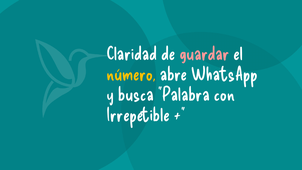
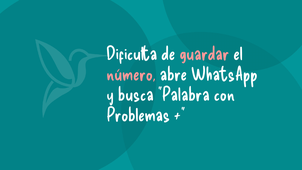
Claridad: Claridad -> Dificulta (132, 54)
número colour: yellow -> pink (131, 74)
Irrepetible: Irrepetible -> Problemas (138, 115)
